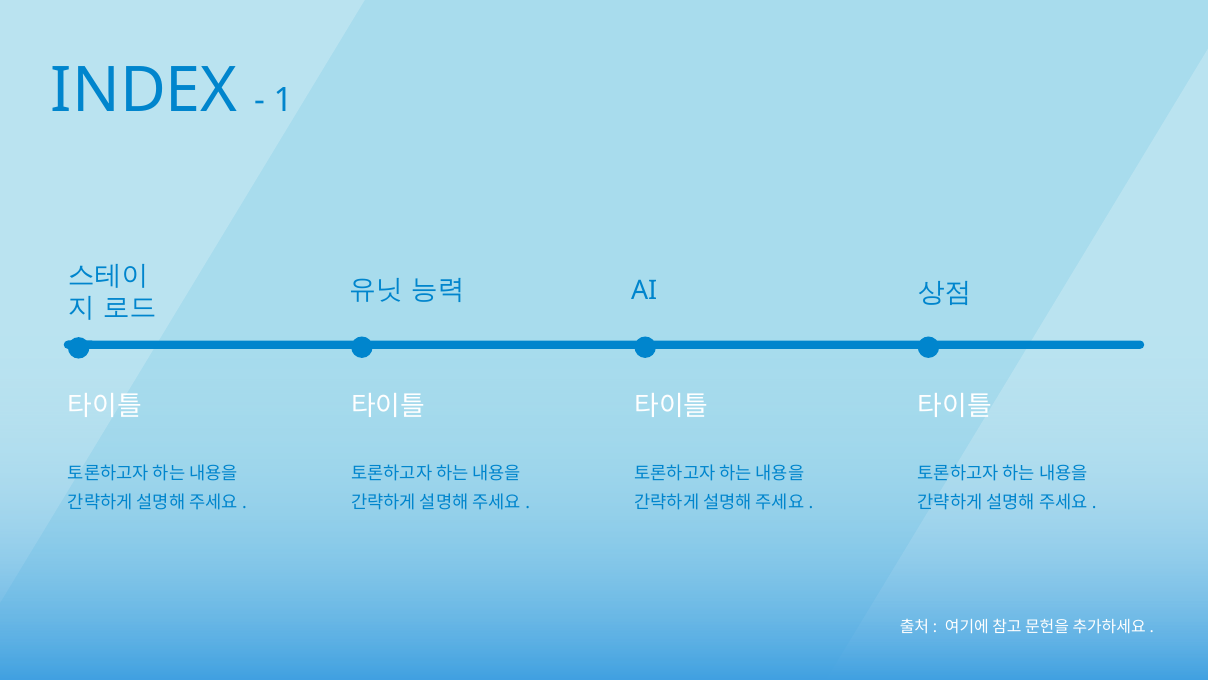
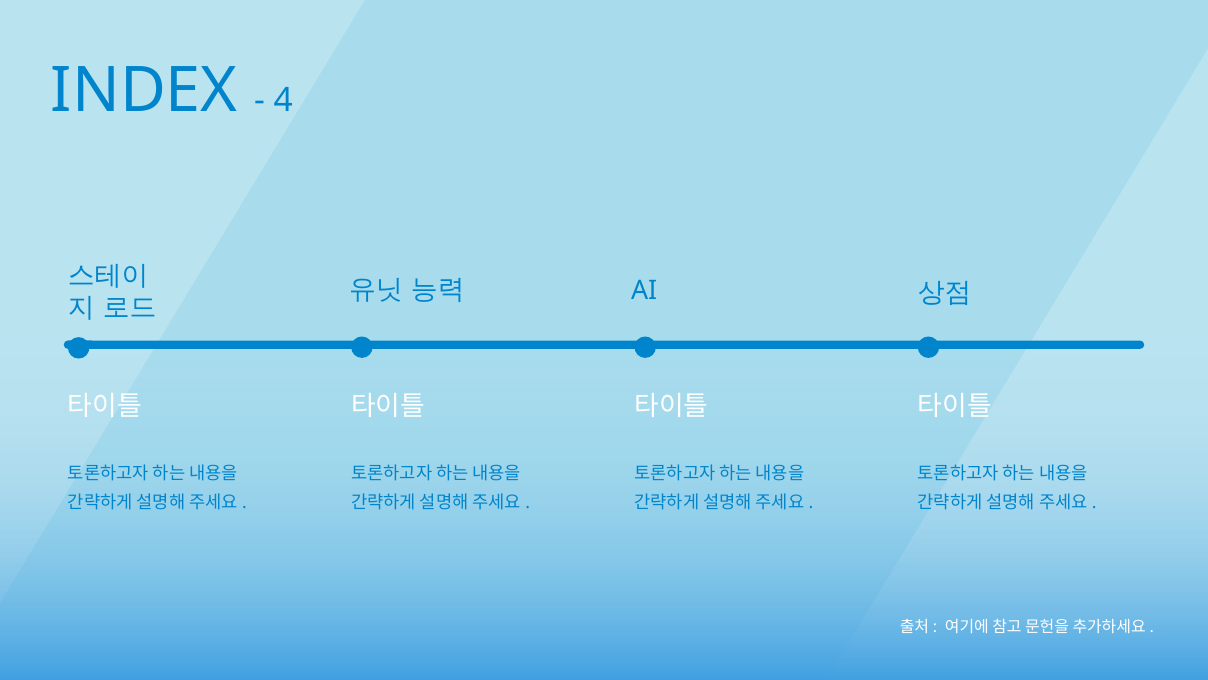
1: 1 -> 4 (283, 100)
